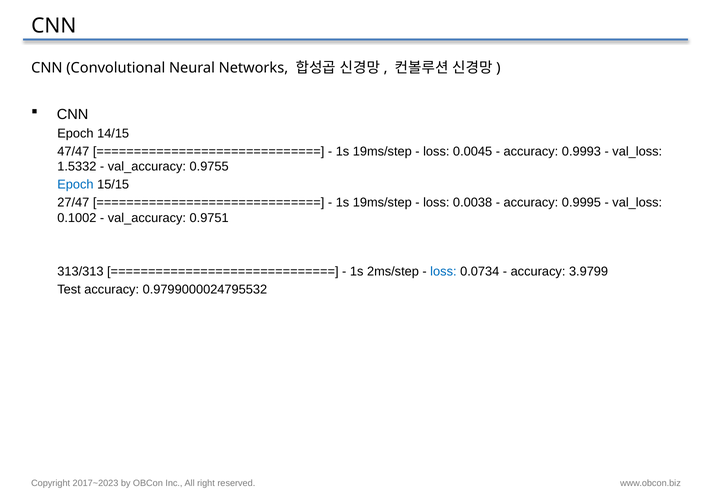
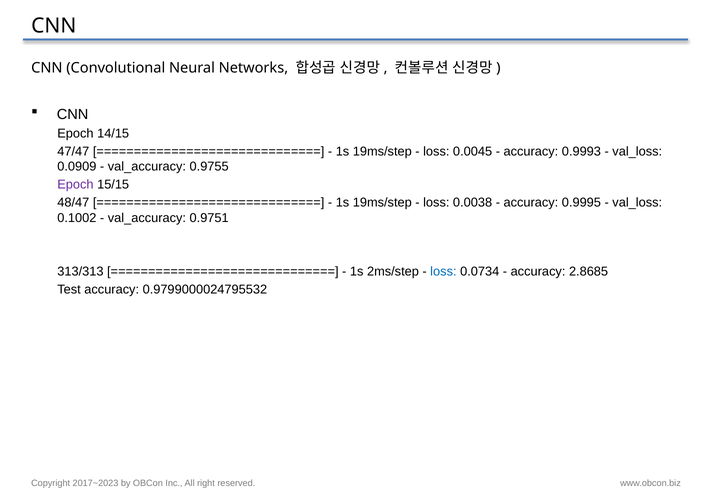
1.5332: 1.5332 -> 0.0909 (77, 167)
Epoch colour: blue -> purple (75, 185)
27/47: 27/47 -> 48/47 (73, 202)
3.9799: 3.9799 -> 2.8685 (589, 272)
